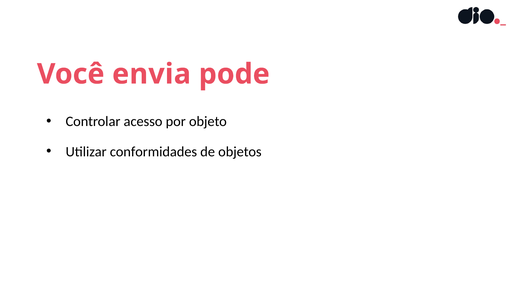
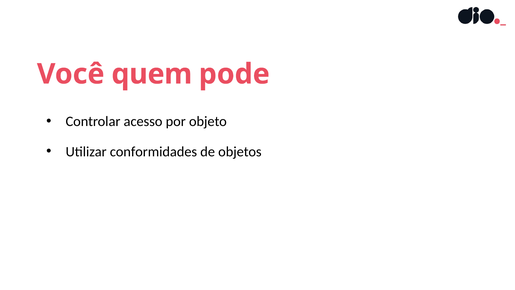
envia: envia -> quem (152, 74)
